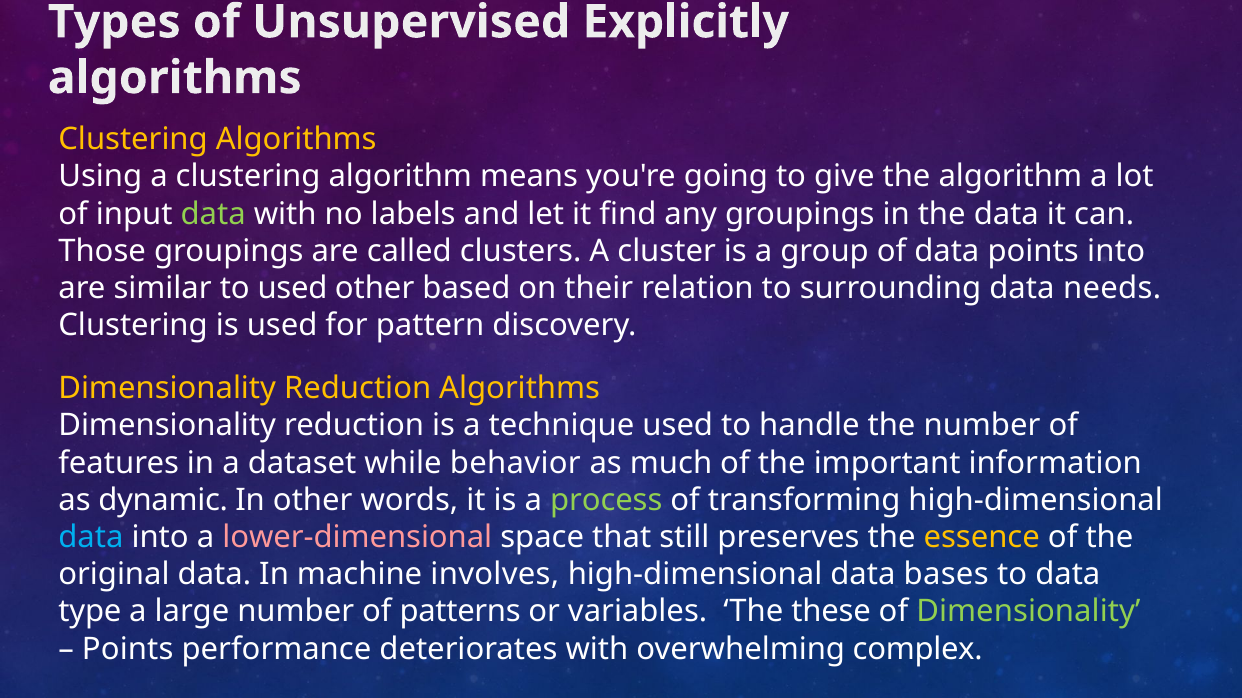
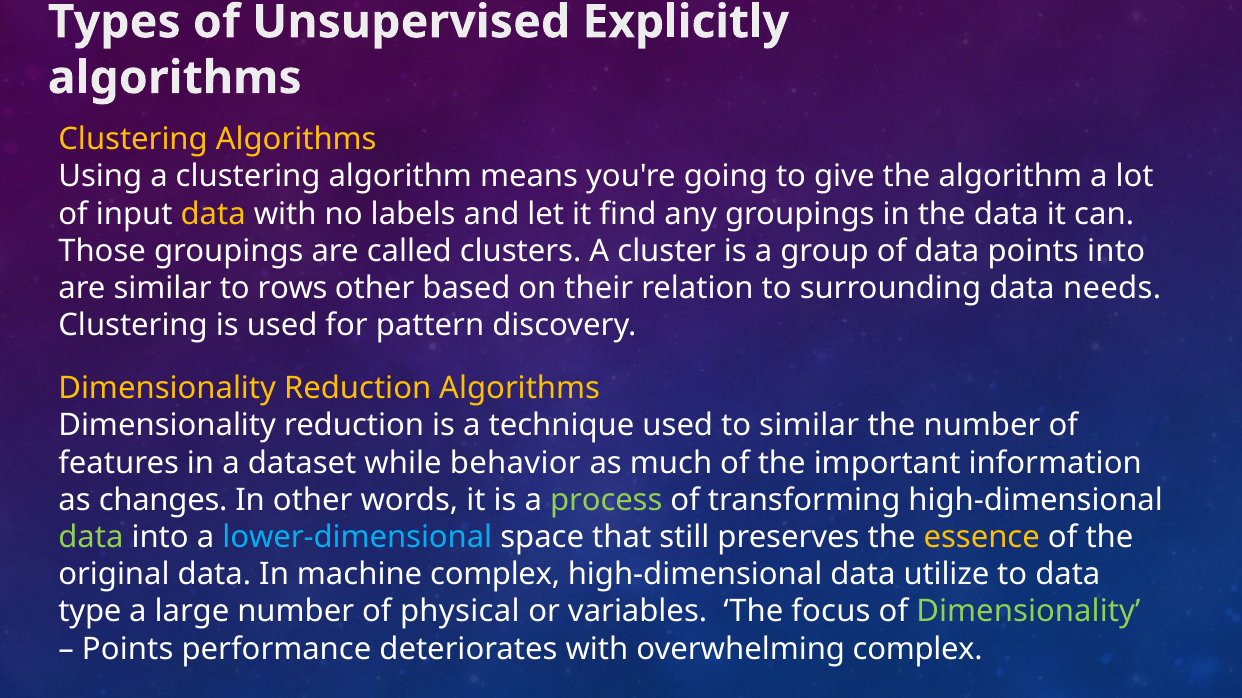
data colour: light green -> yellow (213, 214)
to used: used -> rows (292, 289)
to handle: handle -> similar (809, 426)
dynamic: dynamic -> changes (163, 500)
data colour: light blue -> light green (91, 538)
lower-dimensional colour: pink -> light blue (357, 538)
machine involves: involves -> complex (495, 575)
bases: bases -> utilize (946, 575)
patterns: patterns -> physical (460, 612)
these: these -> focus (831, 612)
